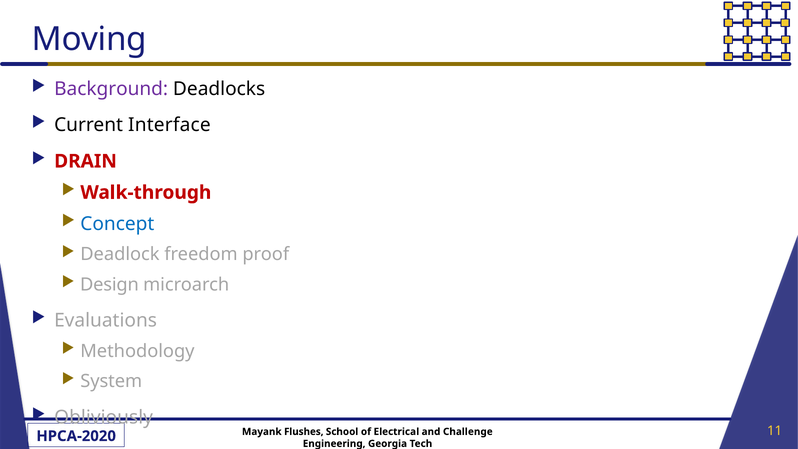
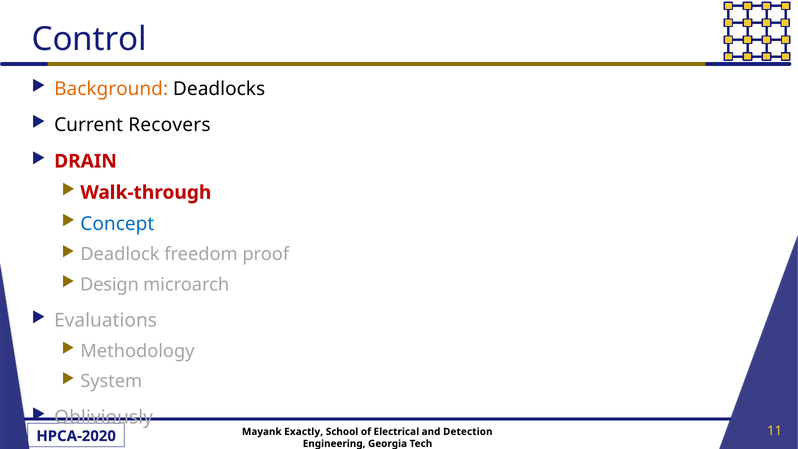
Moving: Moving -> Control (89, 39)
Background colour: purple -> orange (111, 89)
Interface: Interface -> Recovers (169, 125)
Flushes: Flushes -> Exactly (304, 432)
Challenge: Challenge -> Detection (468, 432)
